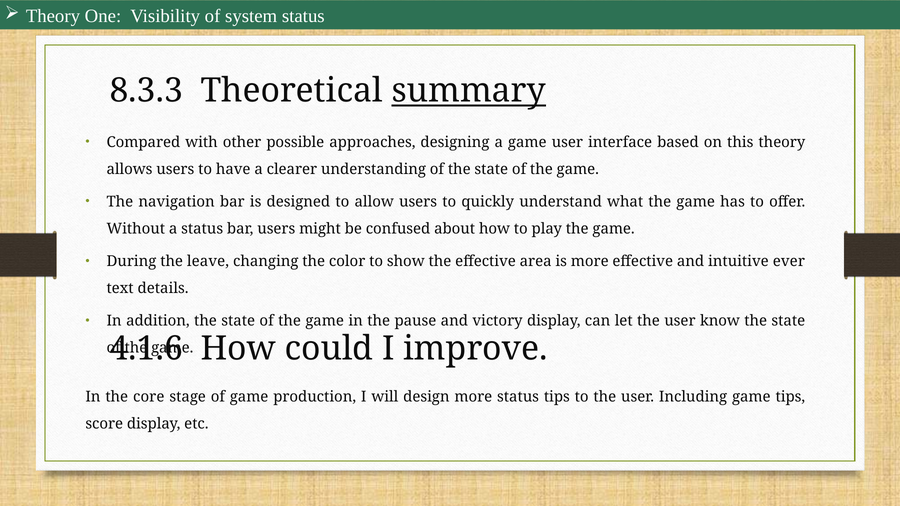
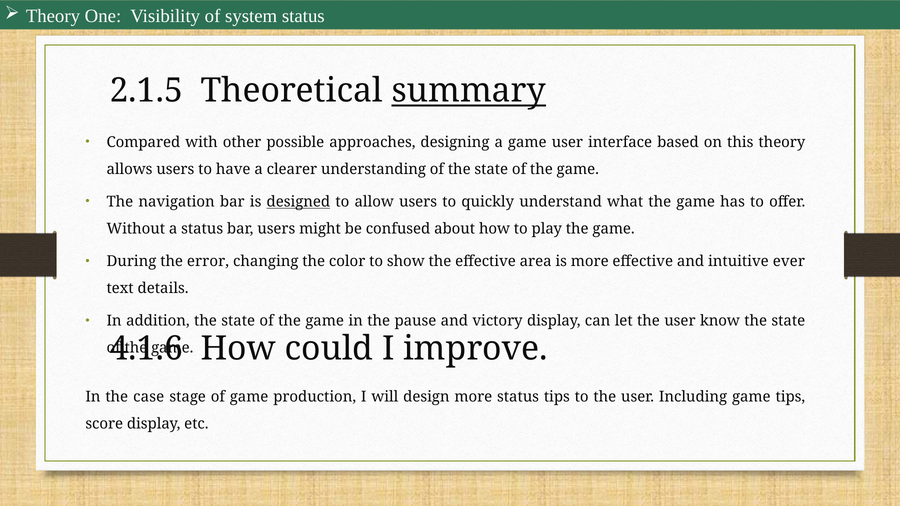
8.3.3: 8.3.3 -> 2.1.5 (146, 91)
designed underline: none -> present (298, 202)
leave: leave -> error (208, 262)
core: core -> case (149, 397)
